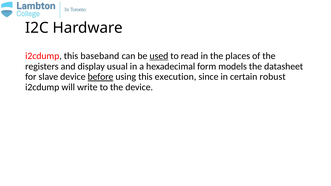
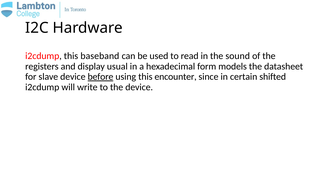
used underline: present -> none (159, 56)
places: places -> sound (238, 56)
execution: execution -> encounter (176, 77)
robust: robust -> shifted (273, 77)
